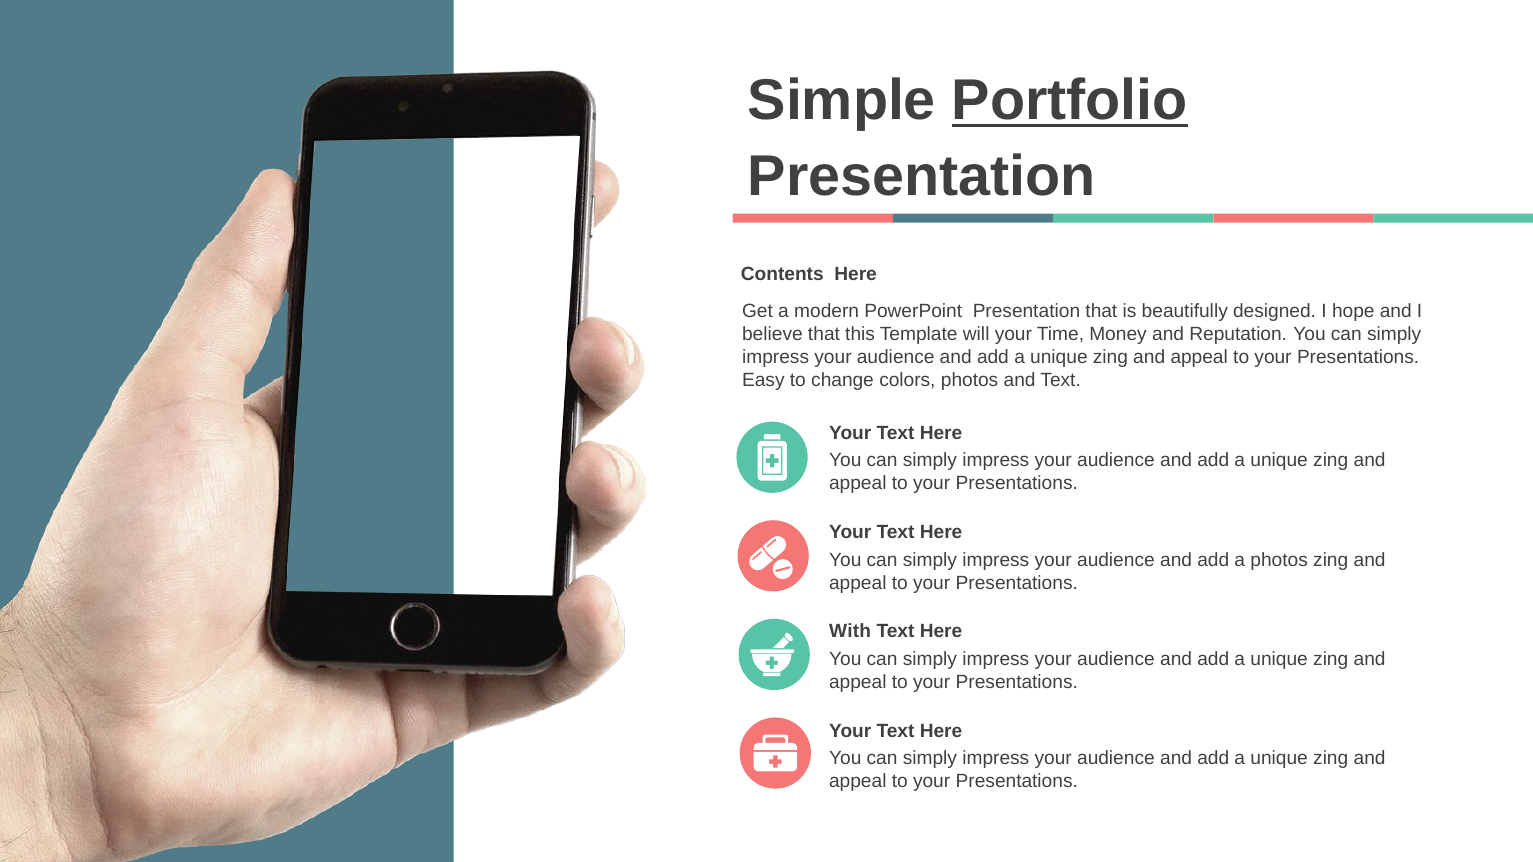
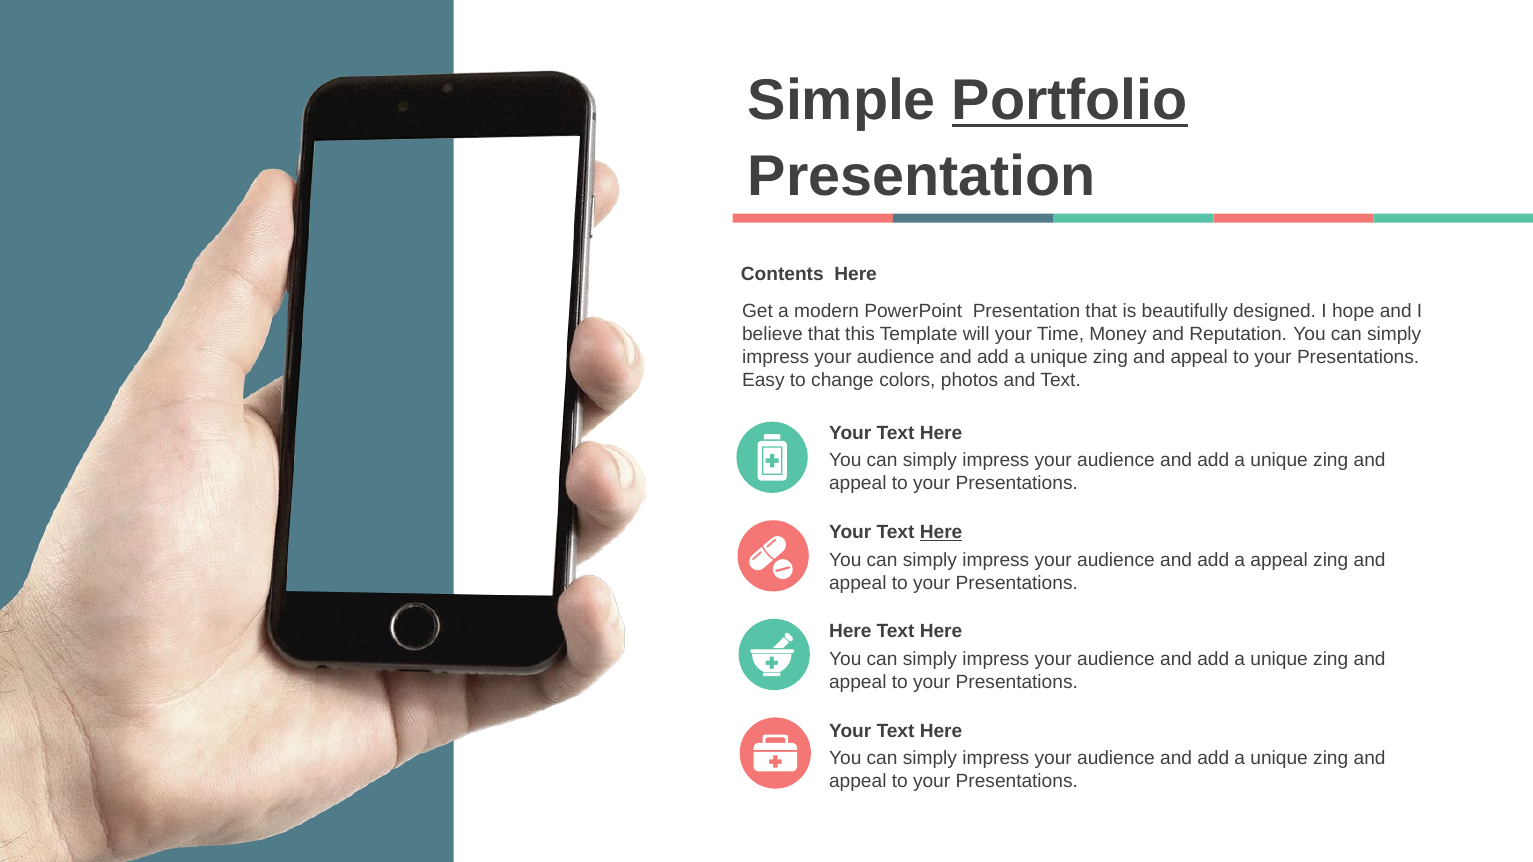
Here underline: none -> present (941, 532)
a photos: photos -> appeal (1279, 560)
With: With -> Here (850, 632)
